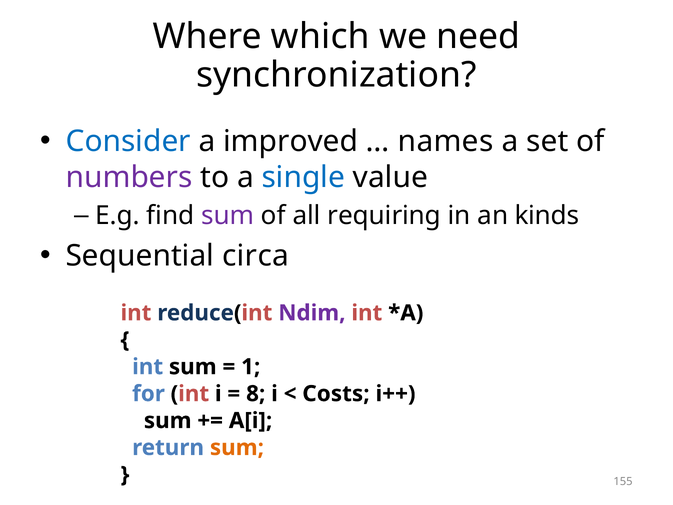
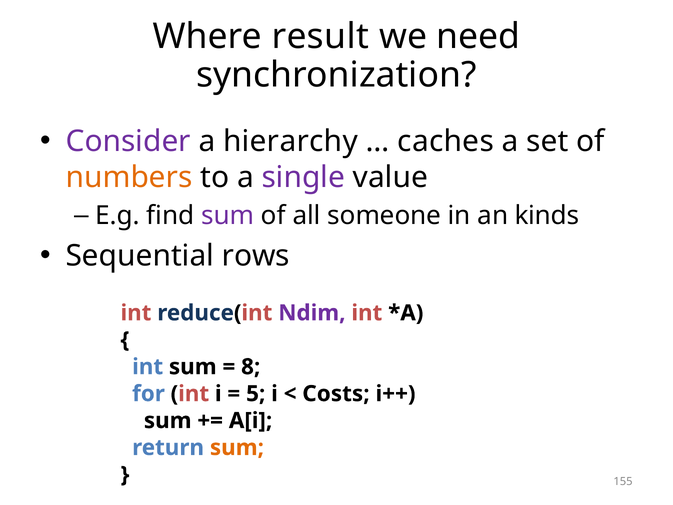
which: which -> result (320, 37)
Consider colour: blue -> purple (128, 141)
improved: improved -> hierarchy (290, 141)
names: names -> caches (446, 141)
numbers colour: purple -> orange (129, 177)
single colour: blue -> purple (303, 177)
requiring: requiring -> someone (384, 216)
circa: circa -> rows (256, 256)
1: 1 -> 8 (251, 367)
8: 8 -> 5 (256, 394)
